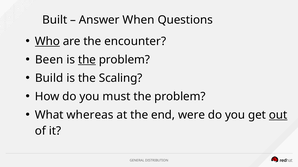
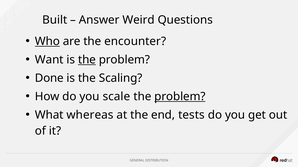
When: When -> Weird (139, 20)
Been: Been -> Want (49, 60)
Build: Build -> Done (49, 78)
must: must -> scale (116, 97)
problem underline: none -> present (180, 97)
were: were -> tests (191, 115)
out underline: present -> none (278, 115)
